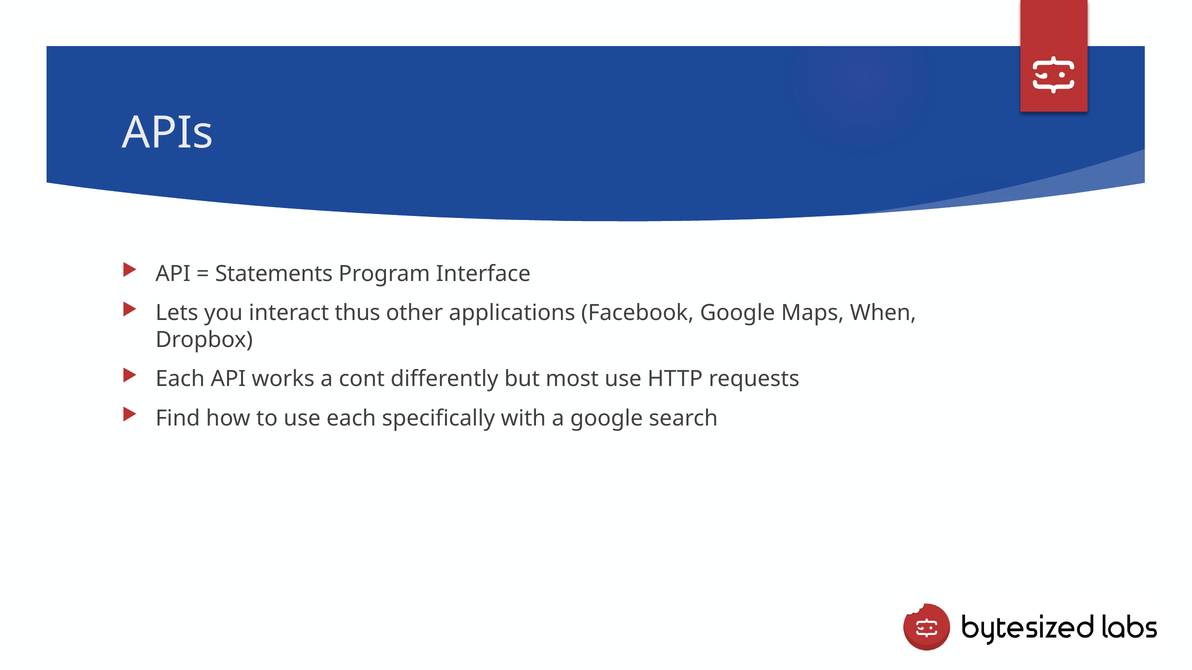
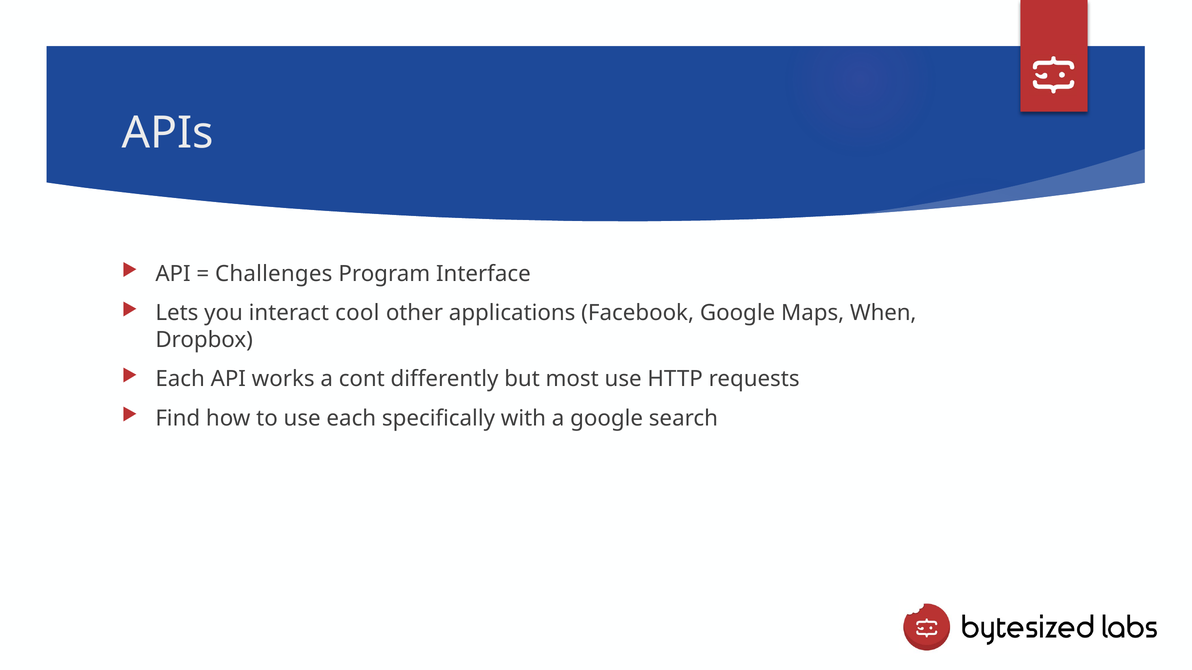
Statements: Statements -> Challenges (274, 274)
thus: thus -> cool (357, 313)
